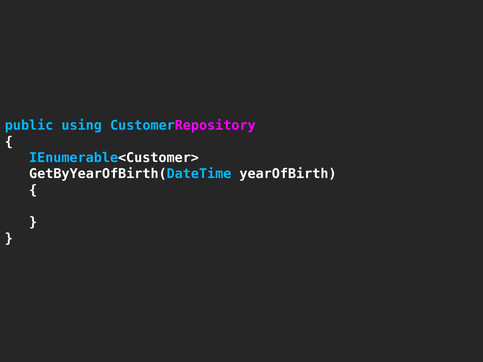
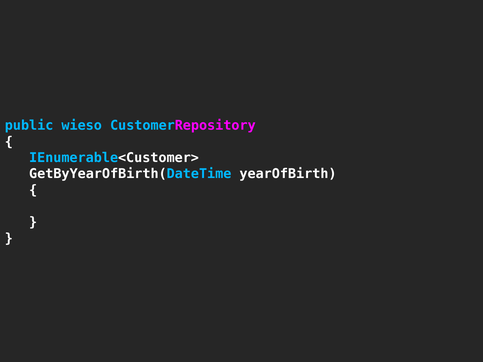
using: using -> wieso (82, 126)
